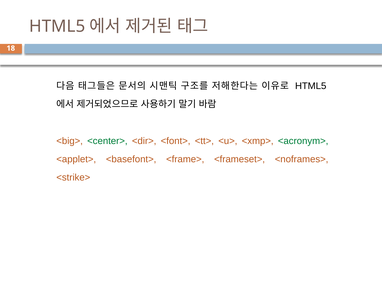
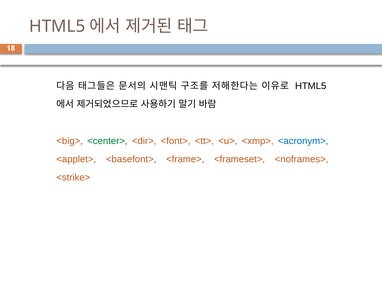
<acronym> colour: green -> blue (303, 141)
